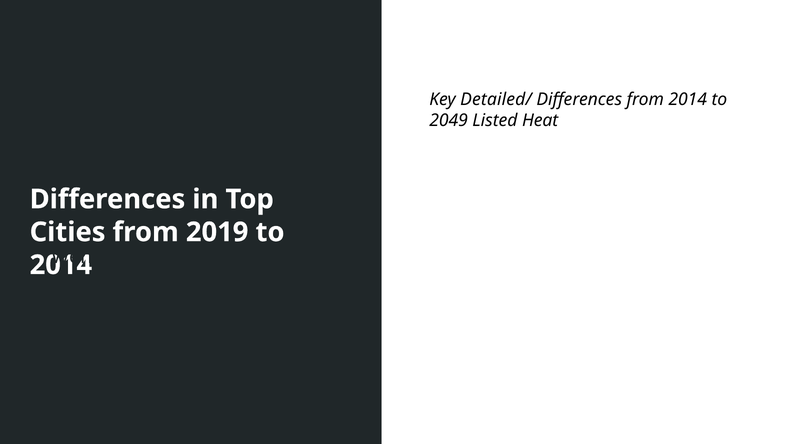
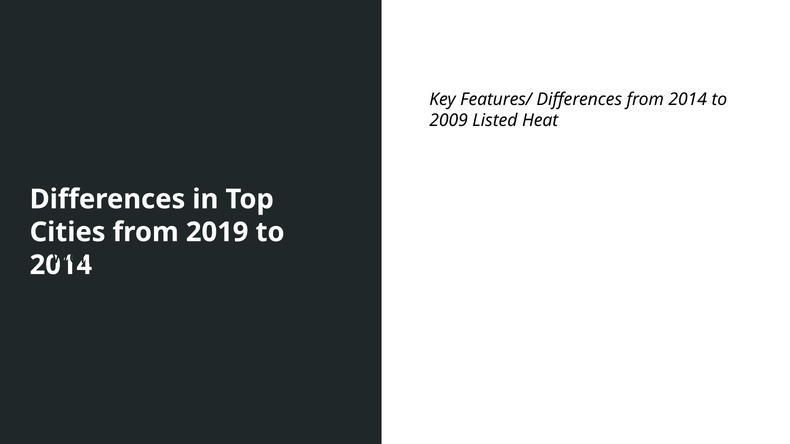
Detailed/: Detailed/ -> Features/ (496, 99)
2049: 2049 -> 2009 (449, 120)
